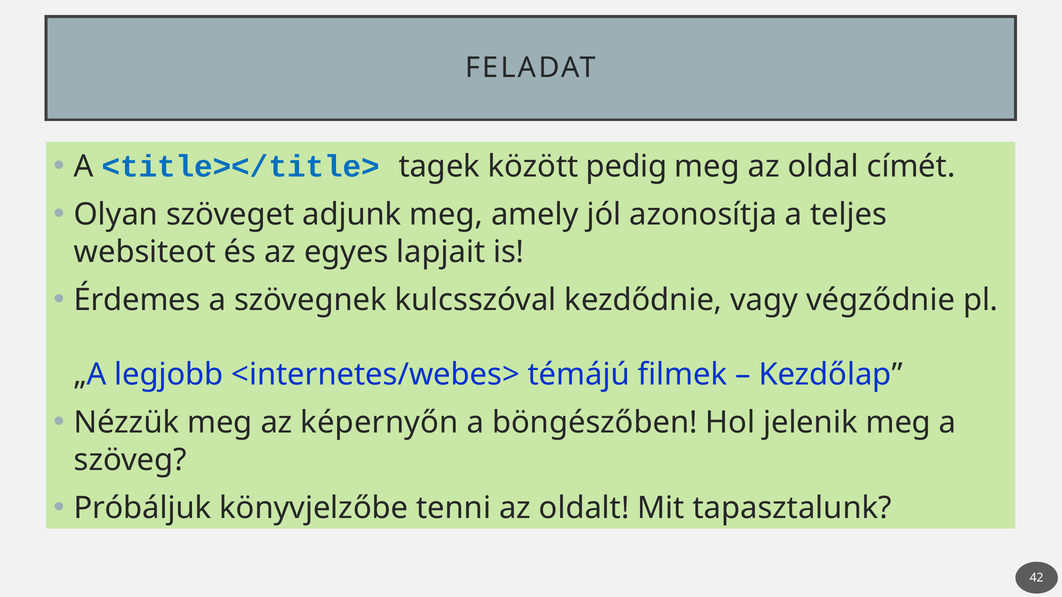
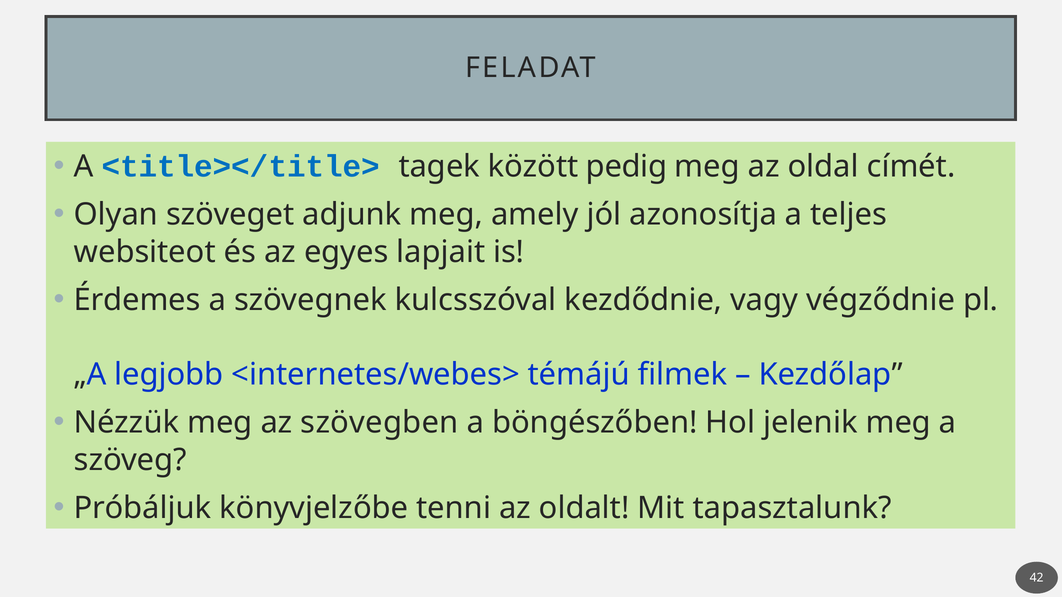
képernyőn: képernyőn -> szövegben (380, 423)
